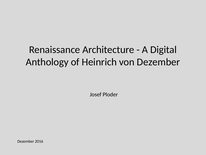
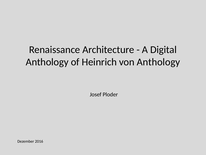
von Dezember: Dezember -> Anthology (158, 62)
